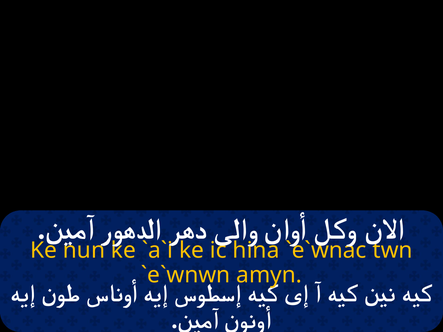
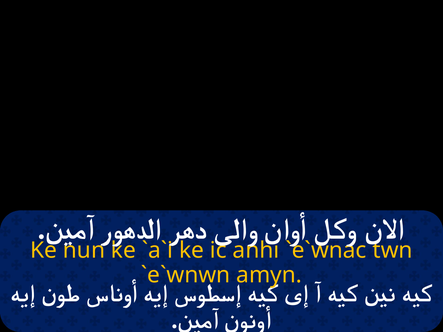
hina: hina -> anhi (256, 251)
